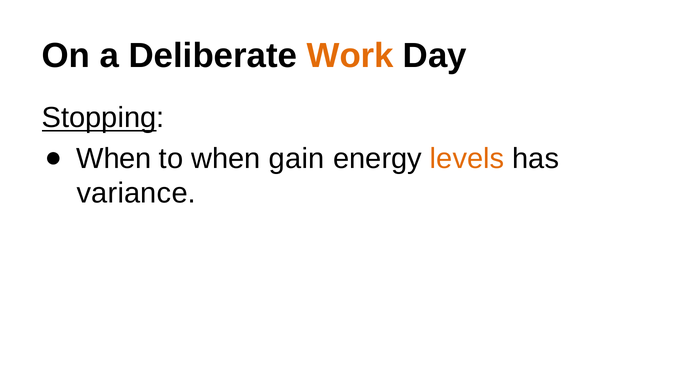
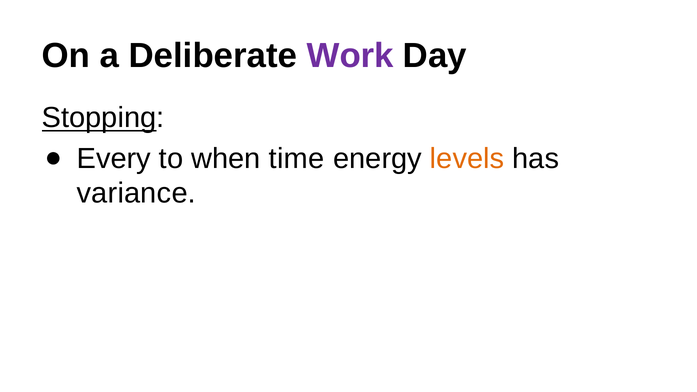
Work colour: orange -> purple (350, 56)
When: When -> Every (114, 159)
gain: gain -> time (297, 159)
